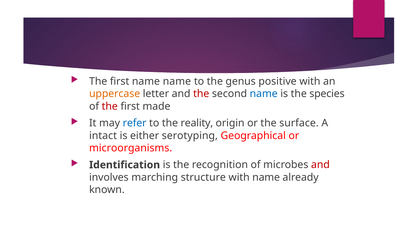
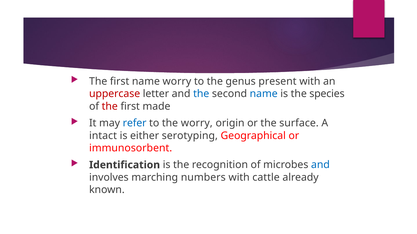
name name: name -> worry (177, 82)
positive: positive -> present (278, 82)
uppercase colour: orange -> red (115, 94)
the colour: red -> blue (201, 94)
the reality: reality -> worry (197, 123)
microorganisms: microorganisms -> immunosorbent (131, 148)
and colour: red -> blue (320, 165)
structure: structure -> numbers (203, 178)
with name: name -> cattle (266, 178)
